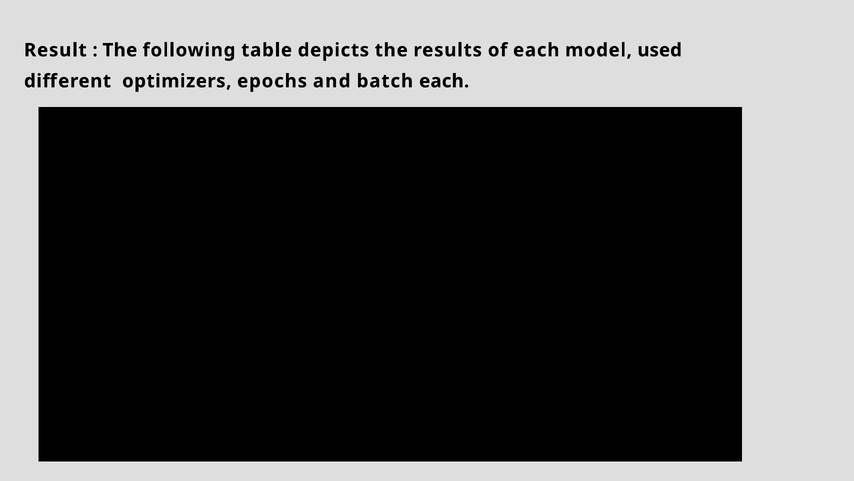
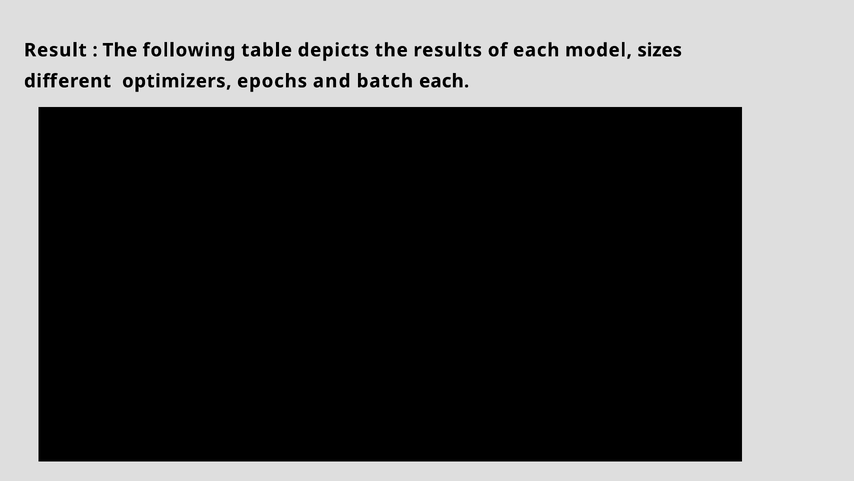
model used: used -> sizes (660, 50)
